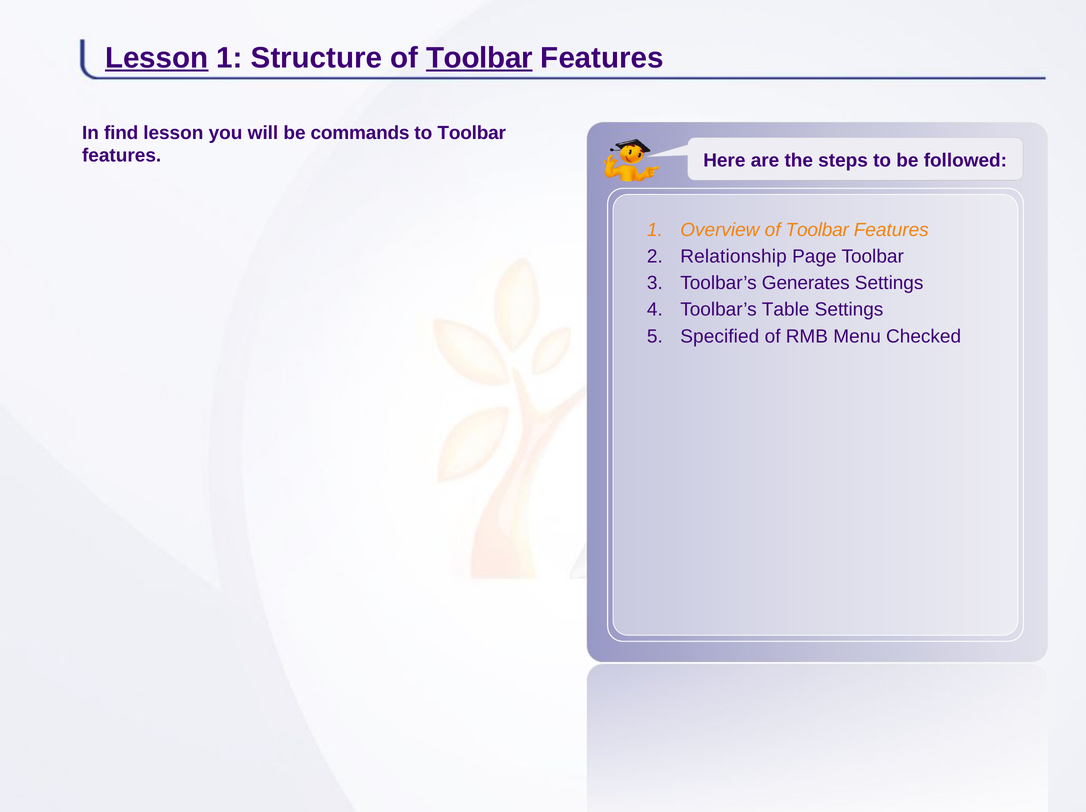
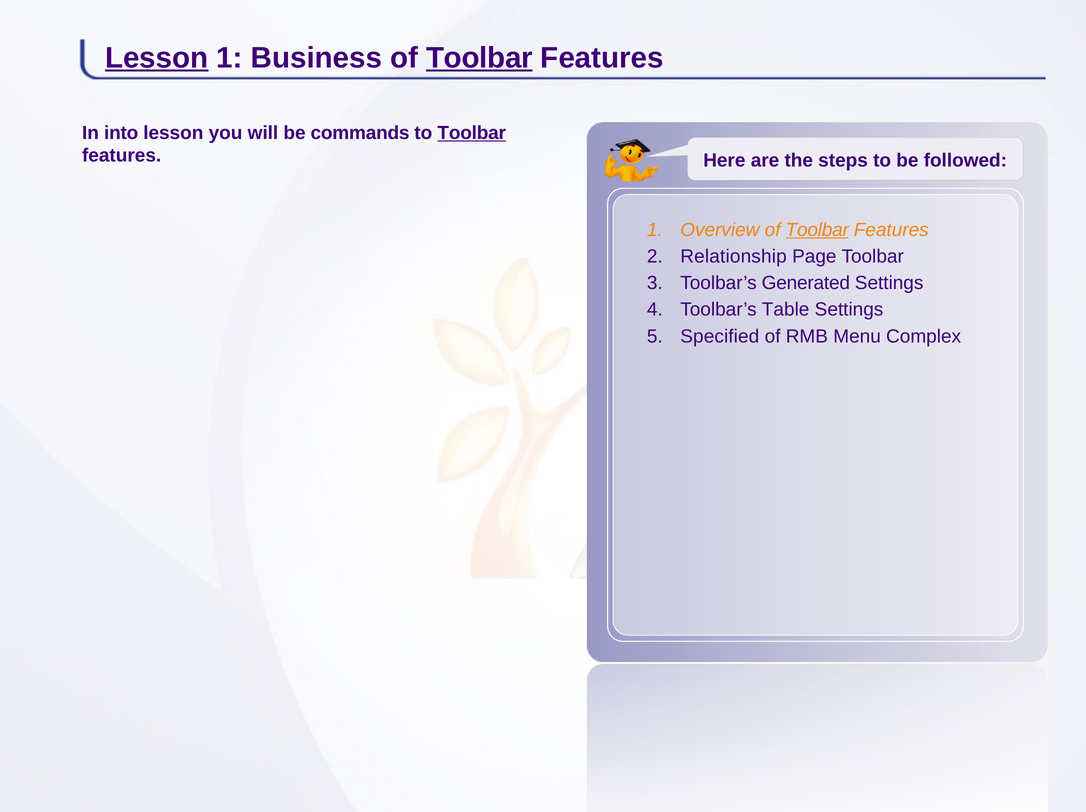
Structure: Structure -> Business (317, 58)
find: find -> into (121, 133)
Toolbar underline: none -> present (472, 133)
Toolbar underline: none -> present (817, 230)
Generates: Generates -> Generated (806, 283)
Checked: Checked -> Complex (924, 336)
